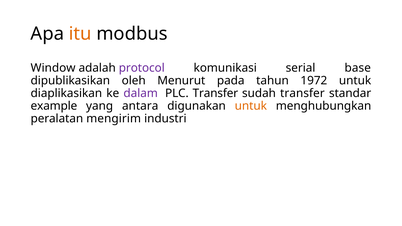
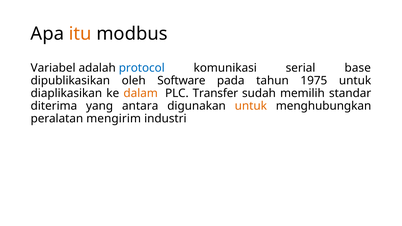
Window: Window -> Variabel (53, 68)
protocol colour: purple -> blue (142, 68)
Menurut: Menurut -> Software (181, 81)
1972: 1972 -> 1975 (314, 81)
dalam colour: purple -> orange (141, 93)
sudah transfer: transfer -> memilih (302, 93)
example: example -> diterima (54, 106)
